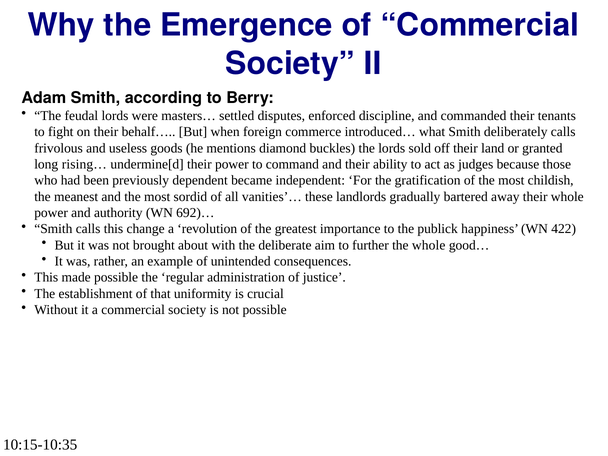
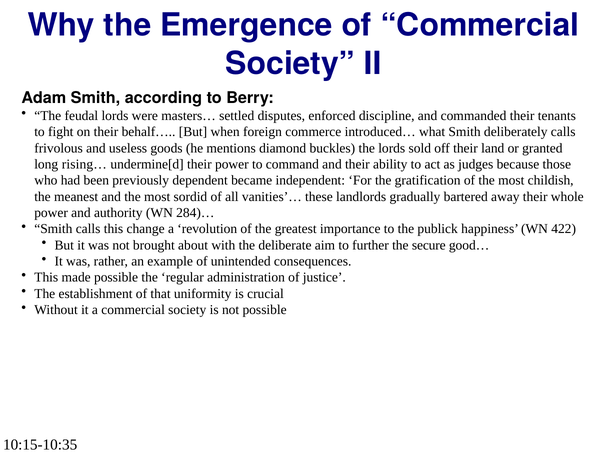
692)…: 692)… -> 284)… (195, 213)
the whole: whole -> secure (429, 245)
